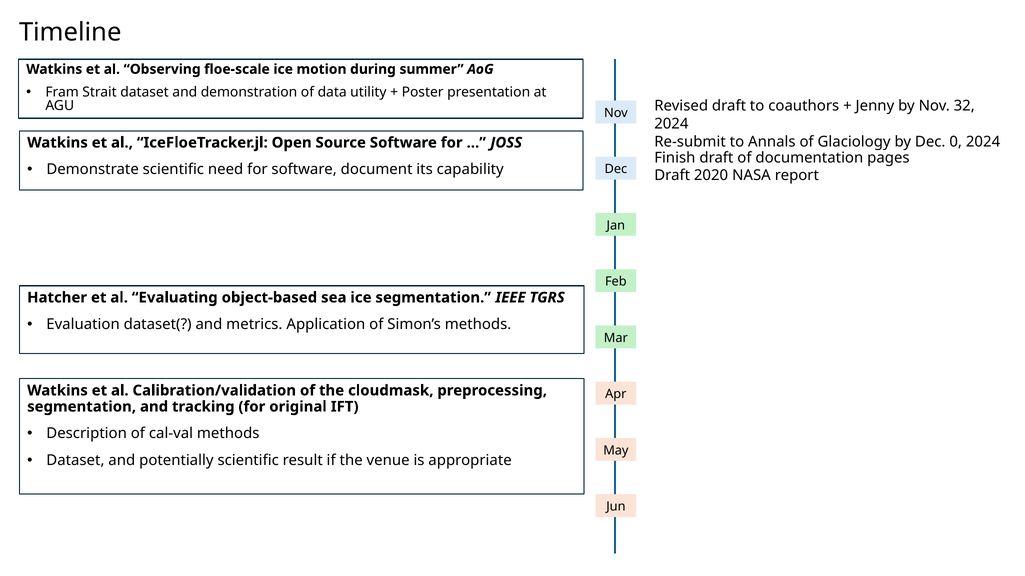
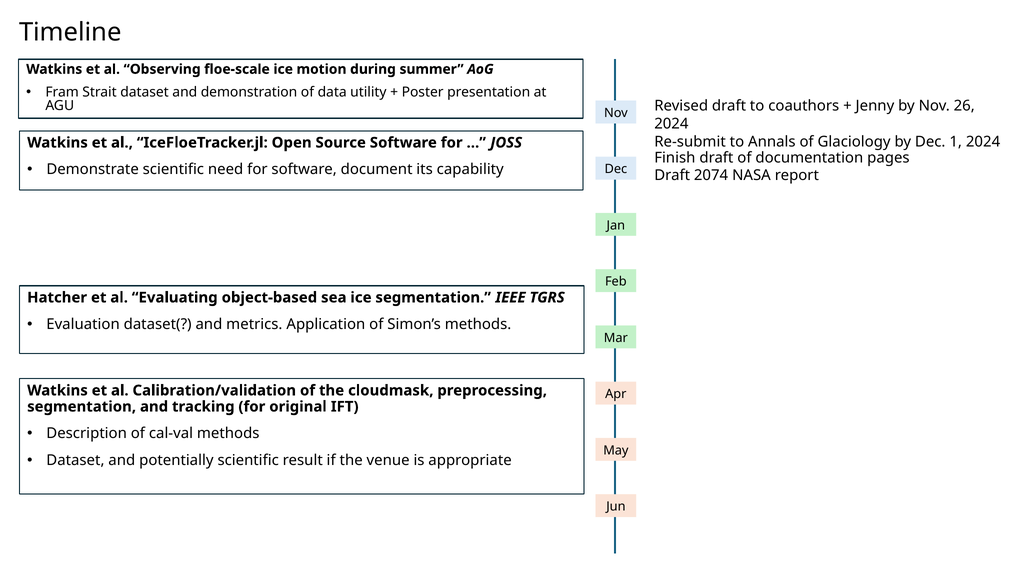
32: 32 -> 26 (964, 106)
0: 0 -> 1 (956, 142)
2020: 2020 -> 2074 (711, 176)
